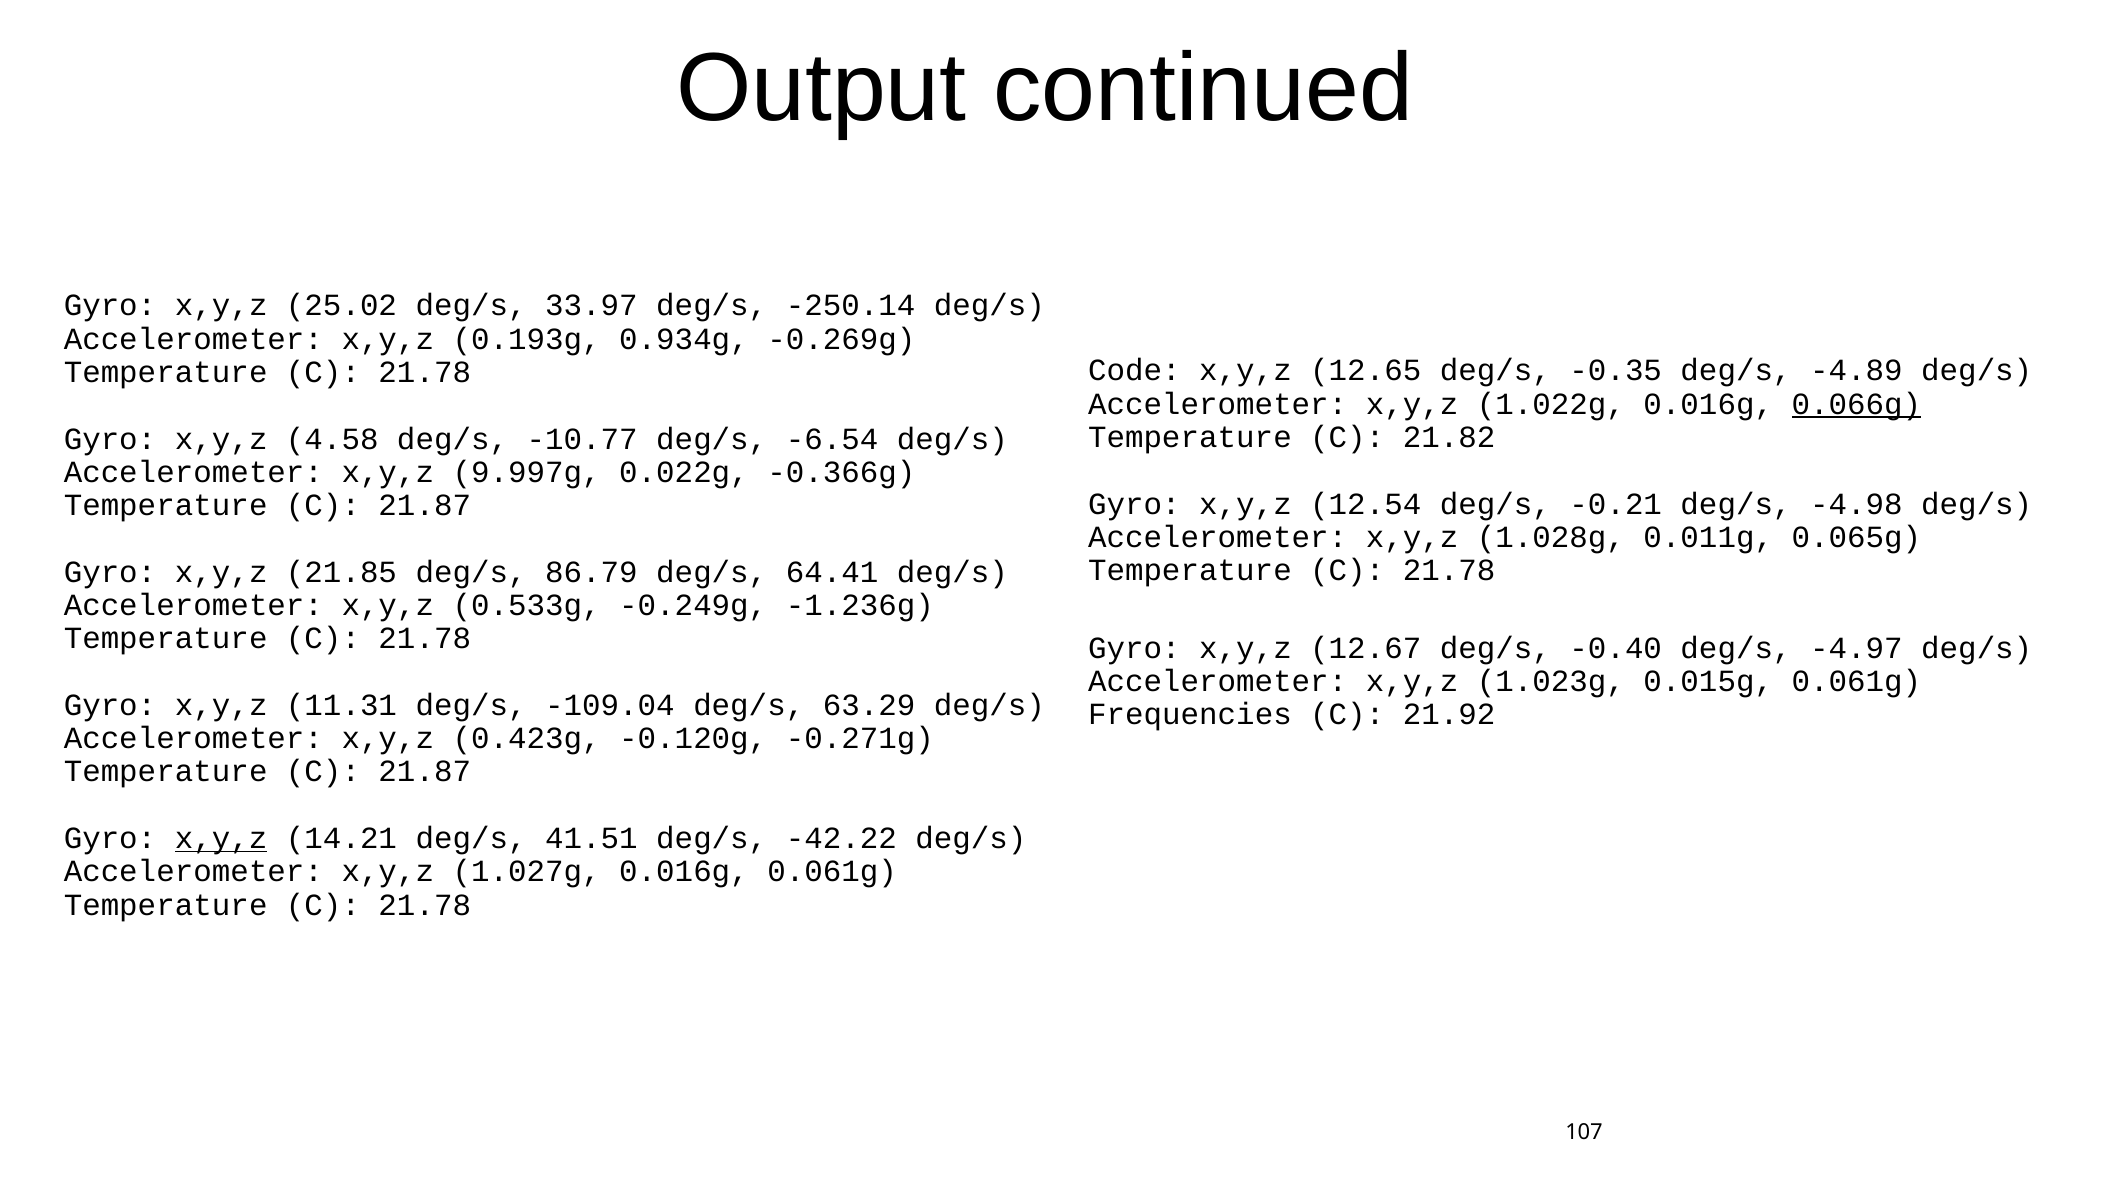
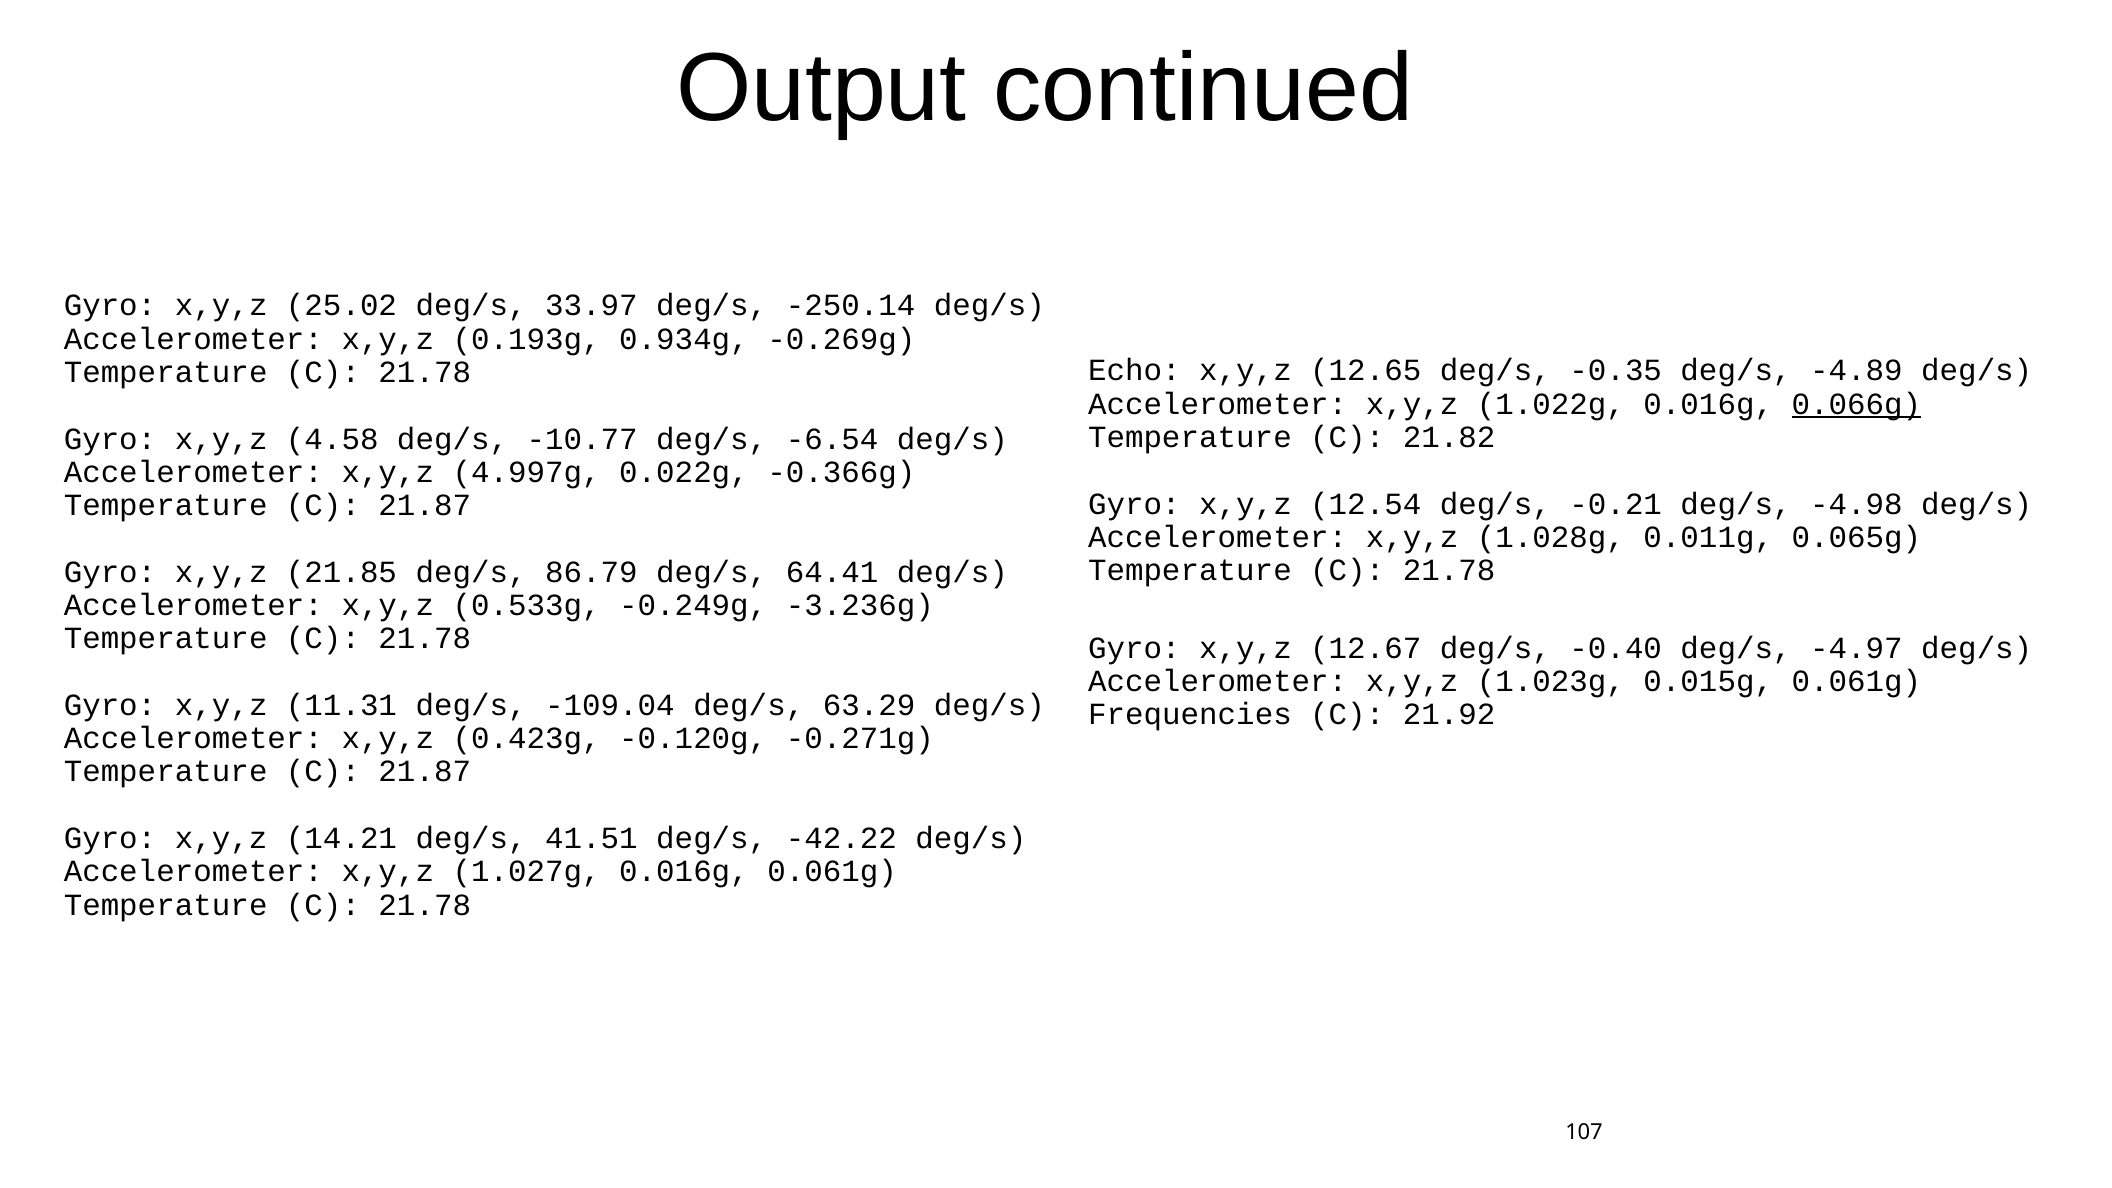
Code: Code -> Echo (1134, 371)
9.997g: 9.997g -> 4.997g (527, 472)
-1.236g: -1.236g -> -3.236g (860, 605)
x,y,z underline: present -> none (221, 838)
